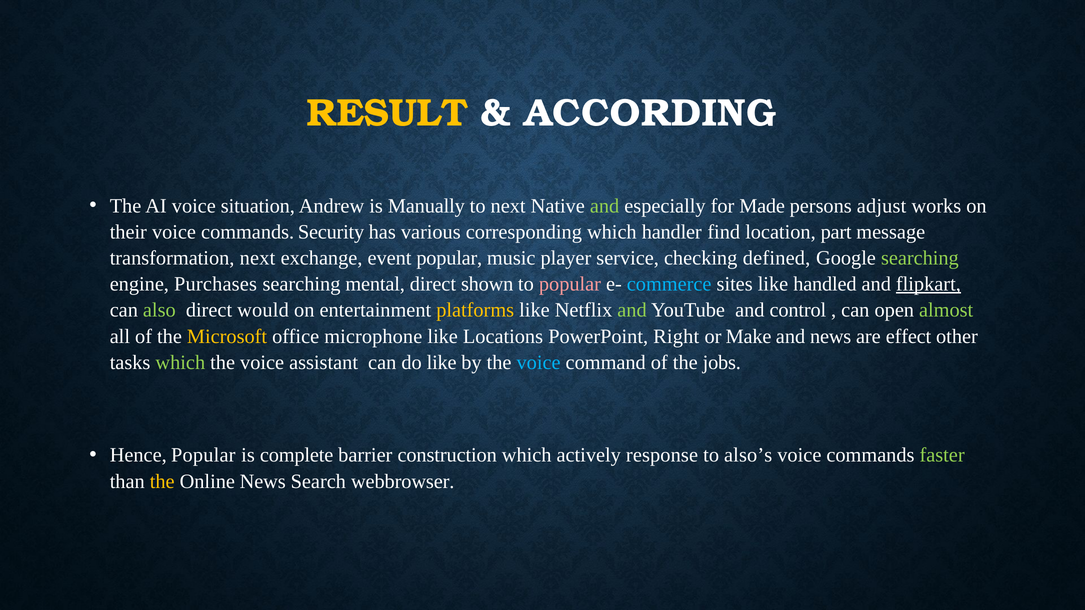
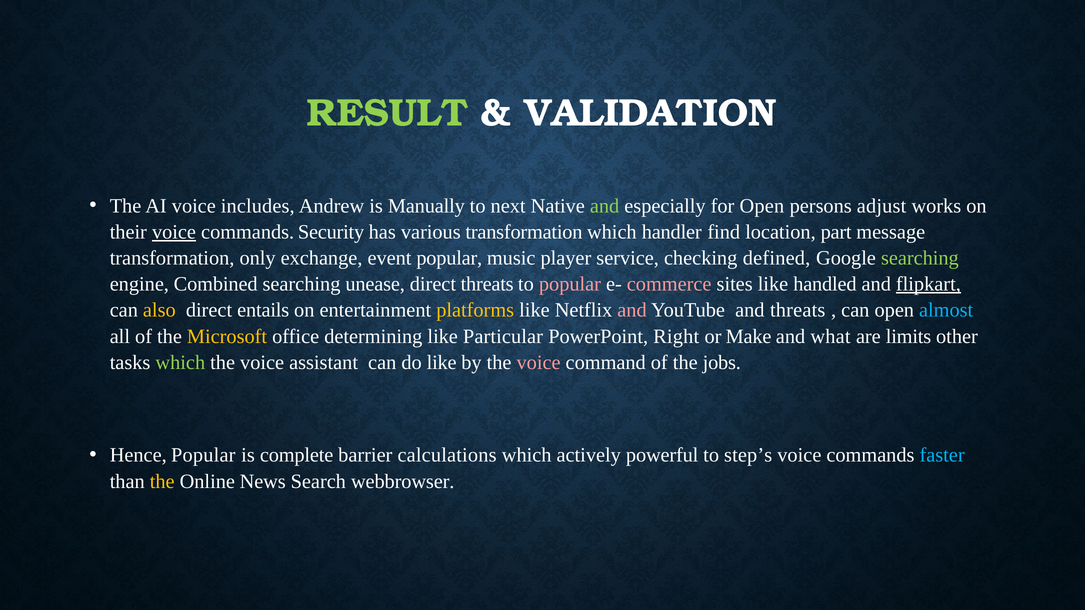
RESULT colour: yellow -> light green (387, 113)
ACCORDING: ACCORDING -> VALIDATION (651, 113)
situation: situation -> includes (258, 206)
for Made: Made -> Open (762, 206)
voice underline: none -> present (174, 232)
various corresponding: corresponding -> transformation (524, 232)
transformation next: next -> only (258, 258)
Purchases: Purchases -> Combined (216, 284)
mental: mental -> unease (375, 284)
direct shown: shown -> threats (487, 284)
commerce colour: light blue -> pink (669, 284)
also colour: light green -> yellow (159, 310)
would: would -> entails (263, 310)
and colour: light green -> pink (632, 310)
and control: control -> threats (798, 310)
almost colour: light green -> light blue (946, 310)
microphone: microphone -> determining (373, 336)
Locations: Locations -> Particular (503, 336)
and news: news -> what (830, 336)
effect: effect -> limits (909, 336)
voice colour: light blue -> pink (539, 363)
construction: construction -> calculations (447, 455)
response: response -> powerful (662, 455)
also’s: also’s -> step’s (748, 455)
faster colour: light green -> light blue (942, 455)
